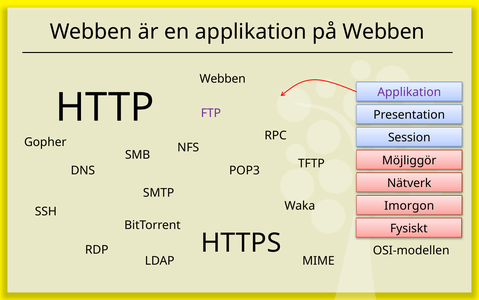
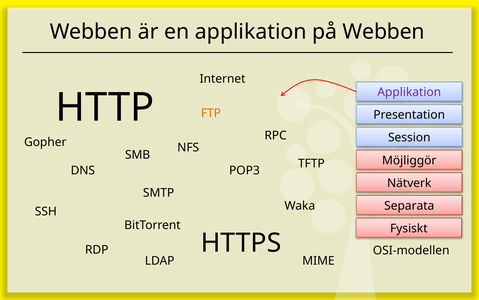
Webben: Webben -> Internet (223, 79)
FTP colour: purple -> orange (211, 113)
Imorgon: Imorgon -> Separata (409, 205)
